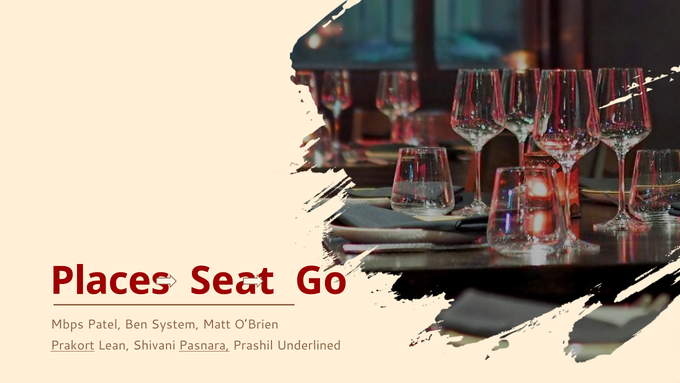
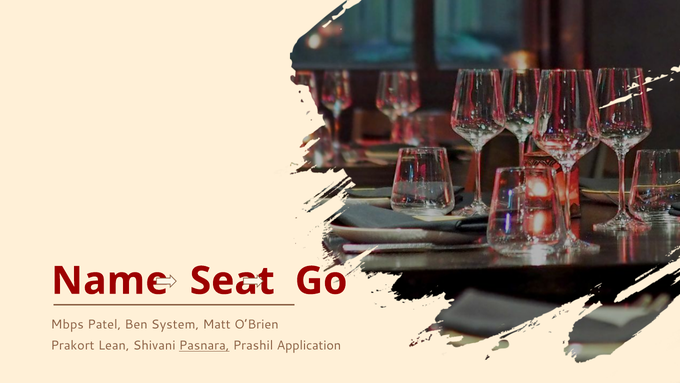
Places: Places -> Name (110, 281)
Prakort underline: present -> none (73, 345)
Underlined: Underlined -> Application (309, 345)
